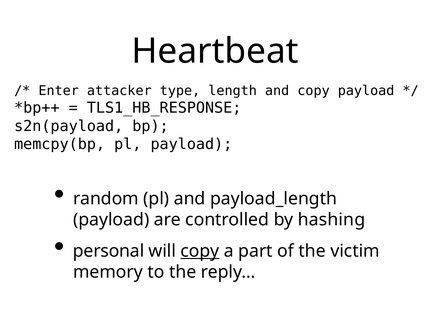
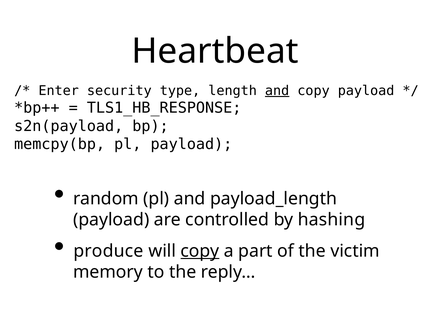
attacker: attacker -> security (119, 91)
and underline: none -> present (277, 91)
personal: personal -> produce (108, 251)
